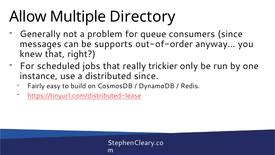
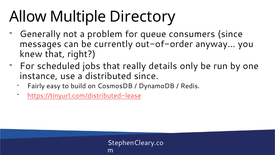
supports: supports -> currently (113, 44)
trickier: trickier -> details (163, 66)
